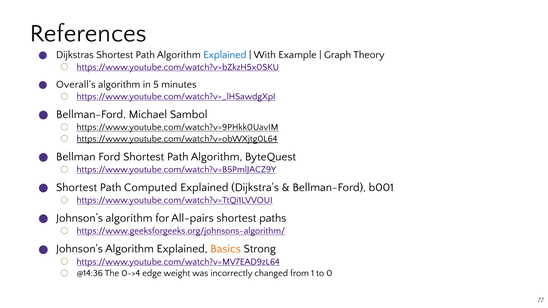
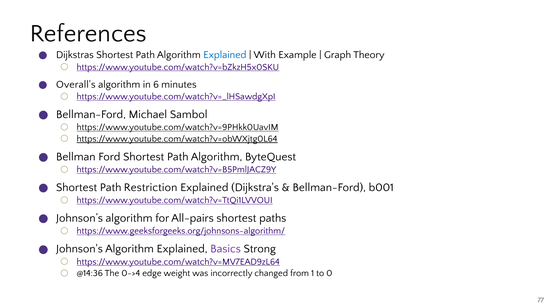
5: 5 -> 6 (156, 84)
Computed: Computed -> Restriction (151, 188)
Basics colour: orange -> purple (226, 249)
